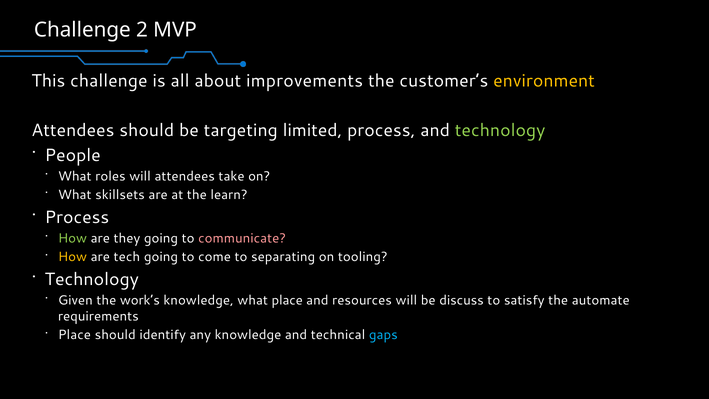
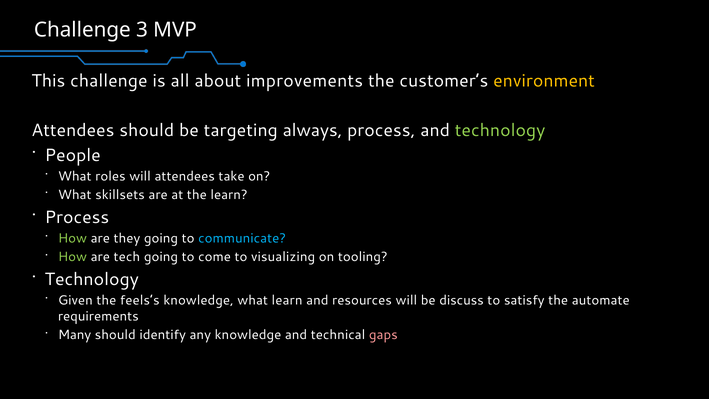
2: 2 -> 3 (142, 30)
limited: limited -> always (313, 131)
communicate colour: pink -> light blue (242, 238)
How colour: yellow -> light green (72, 257)
separating: separating -> visualizing (283, 257)
work’s: work’s -> feels’s (140, 300)
what place: place -> learn (287, 300)
Place: Place -> Many (75, 335)
gaps colour: light blue -> pink (383, 335)
